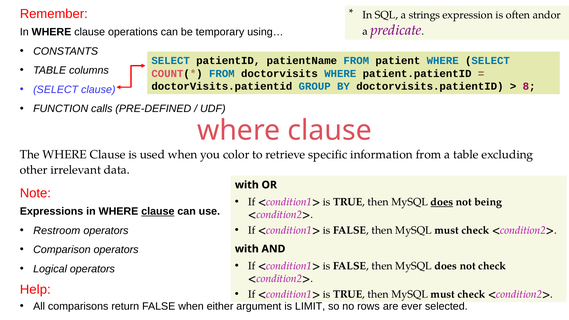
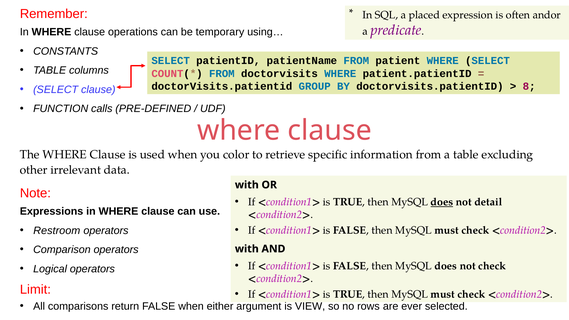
strings: strings -> placed (424, 15)
being: being -> detail (488, 202)
clause underline: present -> none (158, 211)
Help: Help -> Limit (35, 290)
LIMIT: LIMIT -> VIEW (310, 306)
